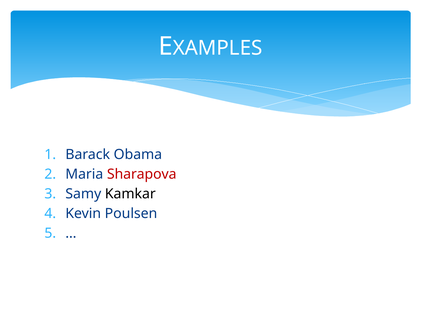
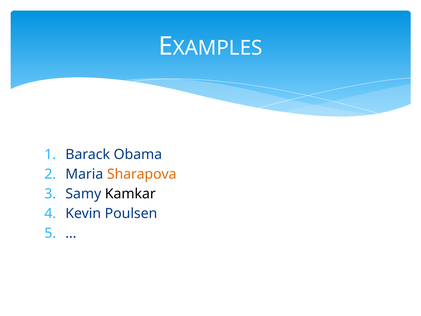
Sharapova colour: red -> orange (142, 174)
